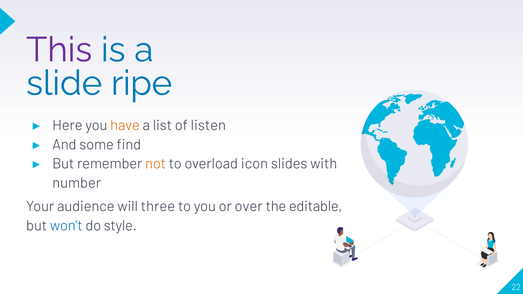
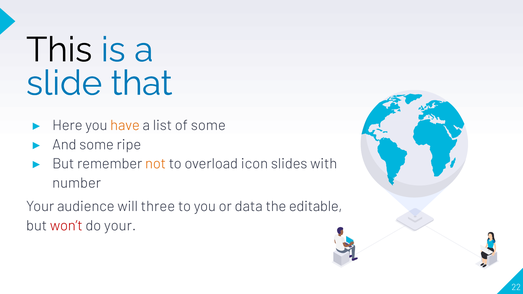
This colour: purple -> black (59, 50)
ripe: ripe -> that (142, 83)
of listen: listen -> some (208, 126)
find: find -> ripe (129, 145)
over: over -> data (249, 207)
won’t colour: blue -> red (66, 226)
do style: style -> your (120, 226)
